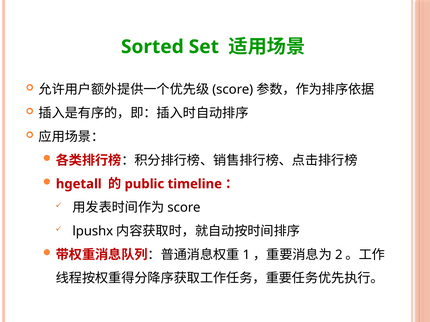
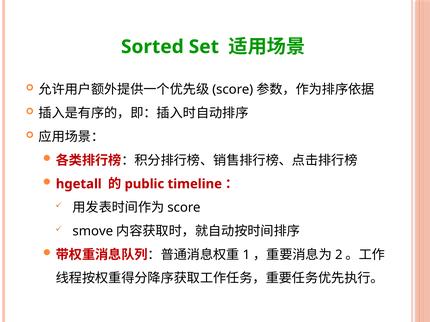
lpushx: lpushx -> smove (93, 231)
